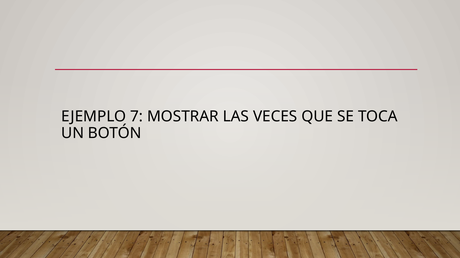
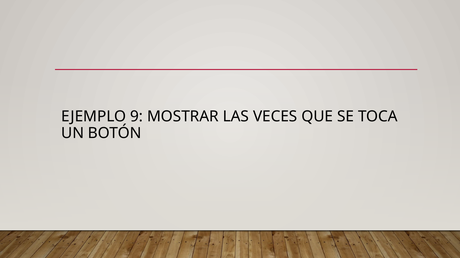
7: 7 -> 9 (137, 117)
